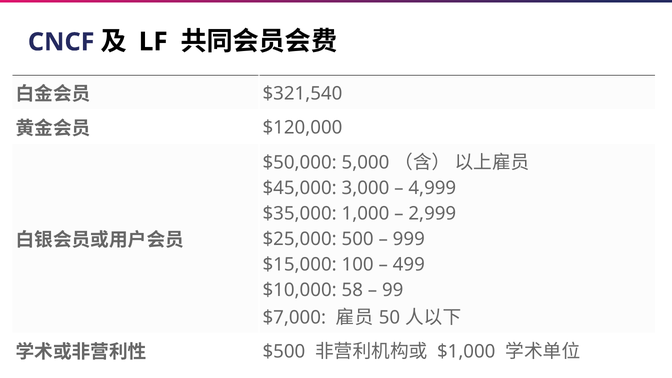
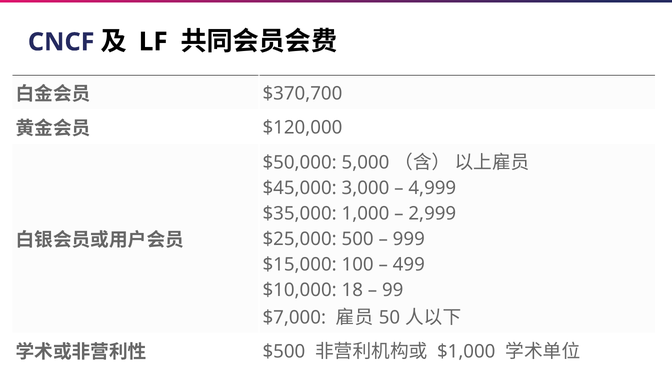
$321,540: $321,540 -> $370,700 (302, 93)
58: 58 -> 18 (352, 290)
